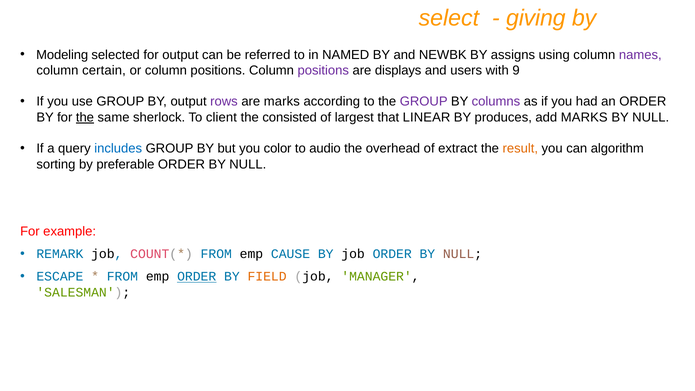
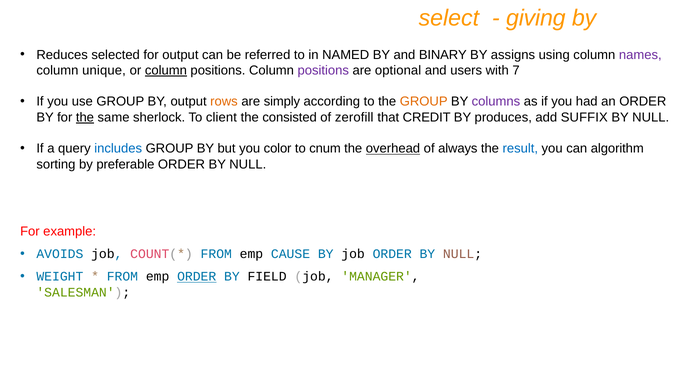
Modeling: Modeling -> Reduces (62, 55)
NEWBK: NEWBK -> BINARY (443, 55)
certain: certain -> unique (104, 70)
column underline: none -> present (166, 70)
displays: displays -> optional (398, 70)
9: 9 -> 7 (516, 70)
rows colour: purple -> orange (224, 102)
are marks: marks -> simply (282, 102)
GROUP colour: purple -> orange (424, 102)
largest: largest -> zerofill (354, 117)
LINEAR: LINEAR -> CREDIT (427, 117)
add MARKS: MARKS -> SUFFIX (584, 117)
audio: audio -> cnum (325, 149)
overhead underline: none -> present (393, 149)
extract: extract -> always (458, 149)
result colour: orange -> blue (520, 149)
REMARK: REMARK -> AVOIDS (60, 254)
ESCAPE: ESCAPE -> WEIGHT (60, 277)
FIELD colour: orange -> black (267, 277)
